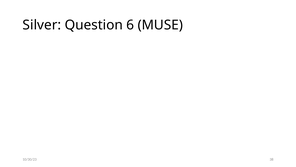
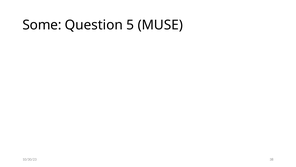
Silver: Silver -> Some (42, 25)
6: 6 -> 5 (130, 25)
